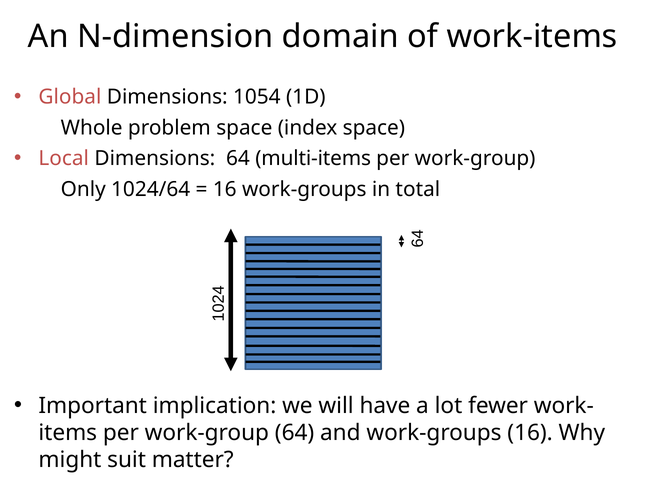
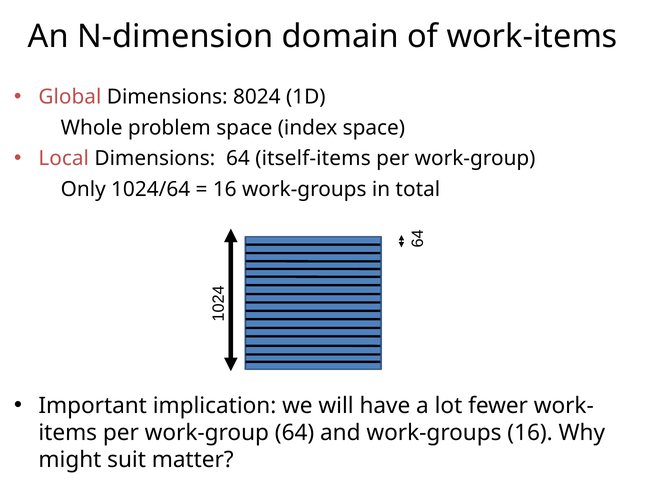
1054: 1054 -> 8024 (257, 97)
multi-items: multi-items -> itself-items (313, 159)
